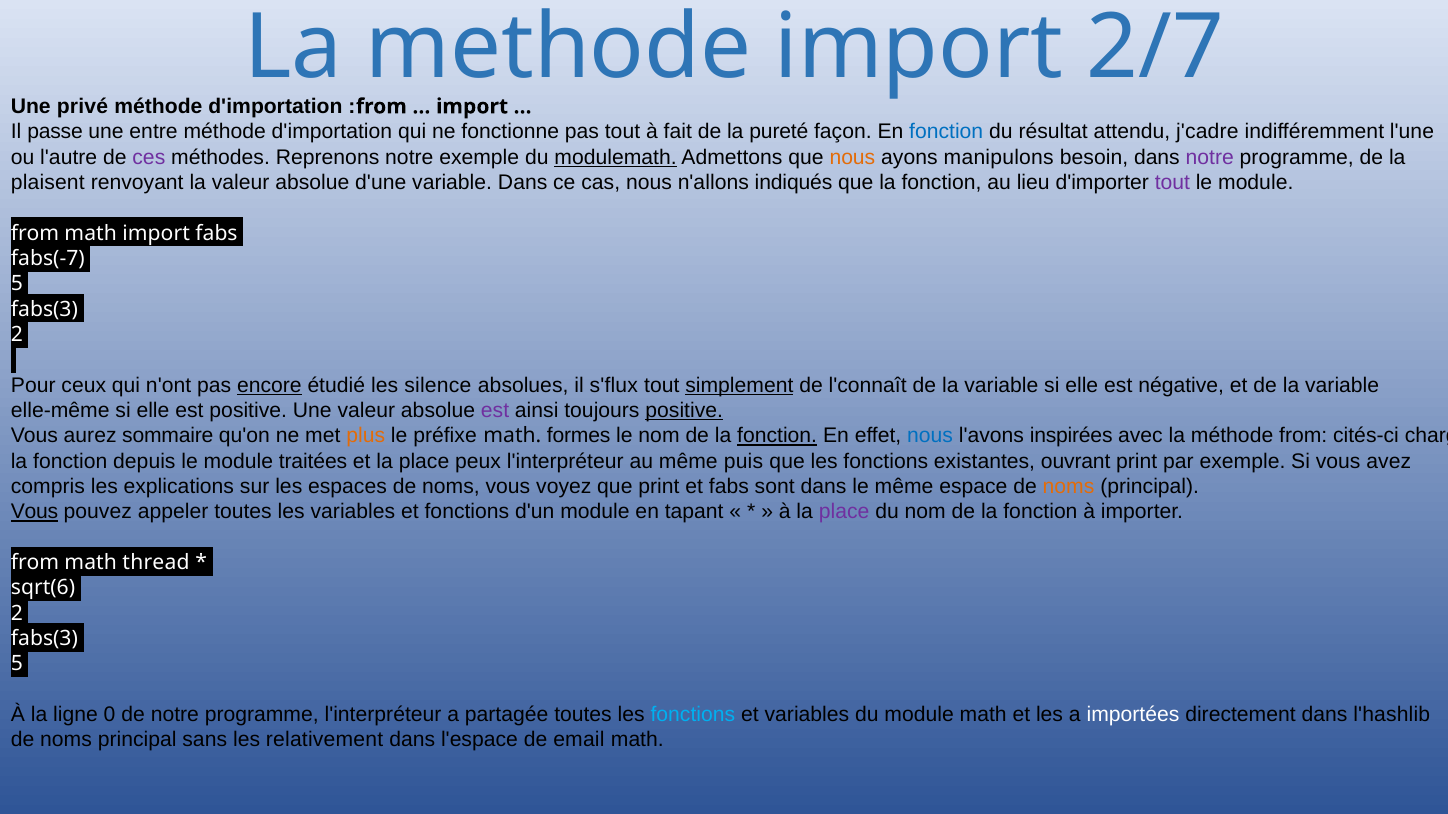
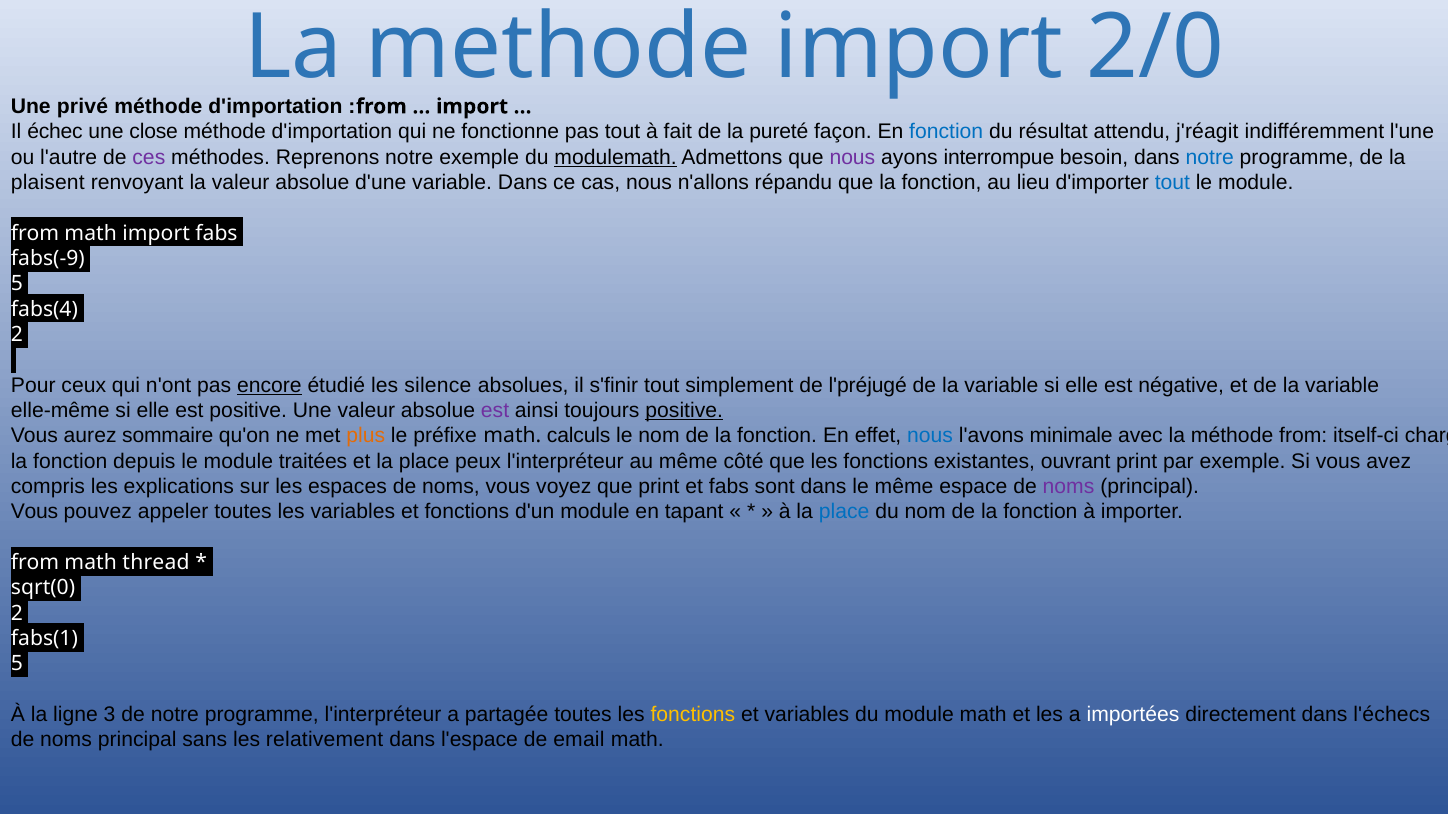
2/7: 2/7 -> 2/0 (1155, 47)
passe: passe -> échec (55, 132)
entre: entre -> close (154, 132)
j'cadre: j'cadre -> j'réagit (1207, 132)
nous colour: orange -> purple (852, 157)
manipulons: manipulons -> interrompue (999, 157)
notre colour: purple -> blue (1210, 157)
indiqués: indiqués -> répandu (793, 183)
tout colour: purple -> blue (1172, 183)
fabs(-7: fabs(-7 -> fabs(-9 (48, 259)
fabs(3: fabs(3 -> fabs(4 (44, 309)
s'flux: s'flux -> s'finir (614, 385)
simplement underline: present -> none (739, 385)
l'connaît: l'connaît -> l'préjugé (868, 385)
formes: formes -> calculs (579, 436)
fonction underline: present -> none (777, 436)
inspirées: inspirées -> minimale (1071, 436)
cités-ci: cités-ci -> itself-ci (1366, 436)
puis: puis -> côté (744, 461)
noms colour: orange -> purple (1069, 487)
Vous underline: present -> none (35, 512)
place colour: purple -> blue (844, 512)
sqrt(6: sqrt(6 -> sqrt(0 (43, 588)
fabs(3: fabs(3 -> fabs(1 (44, 639)
0: 0 -> 3 (110, 715)
fonctions colour: light blue -> yellow (693, 715)
l'hashlib: l'hashlib -> l'échecs (1392, 715)
